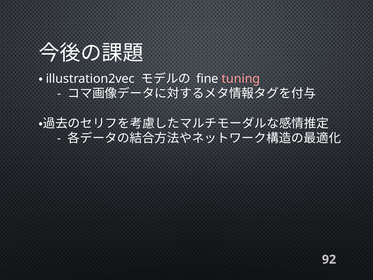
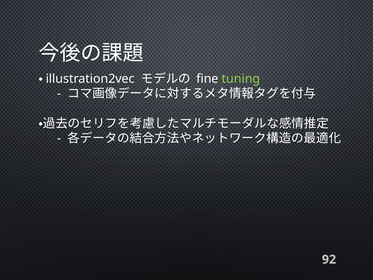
tuning colour: pink -> light green (241, 79)
